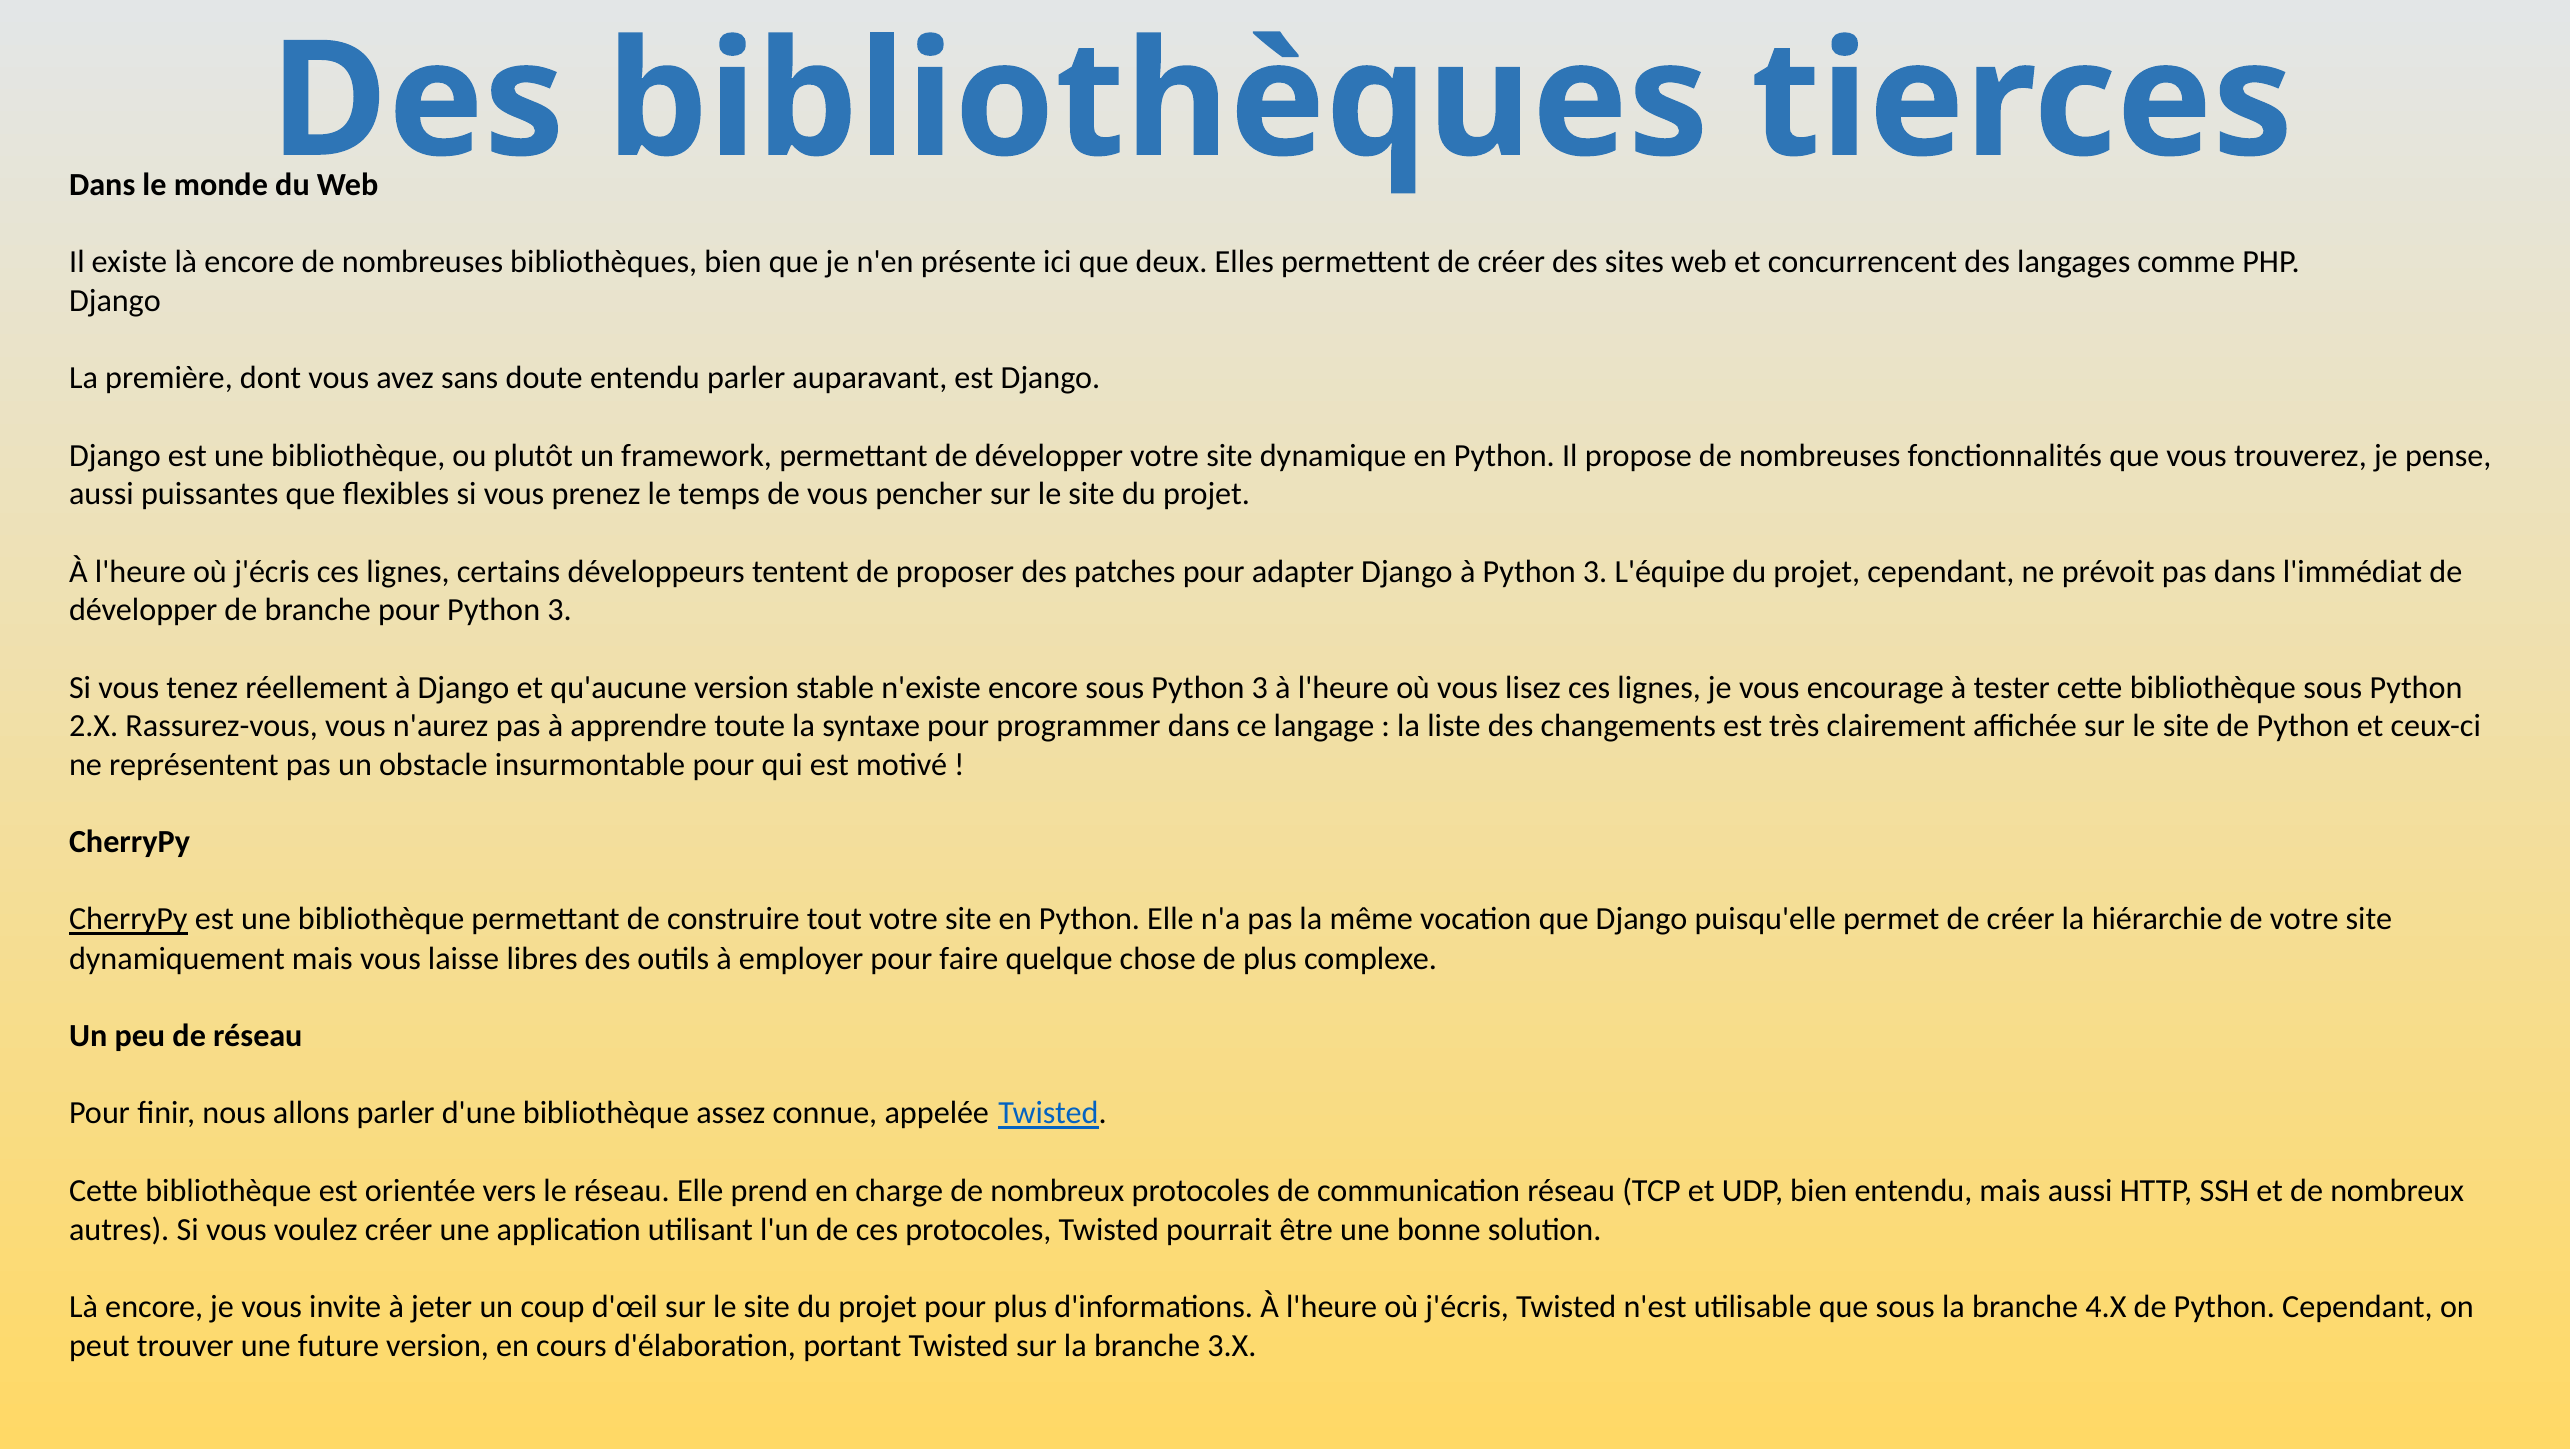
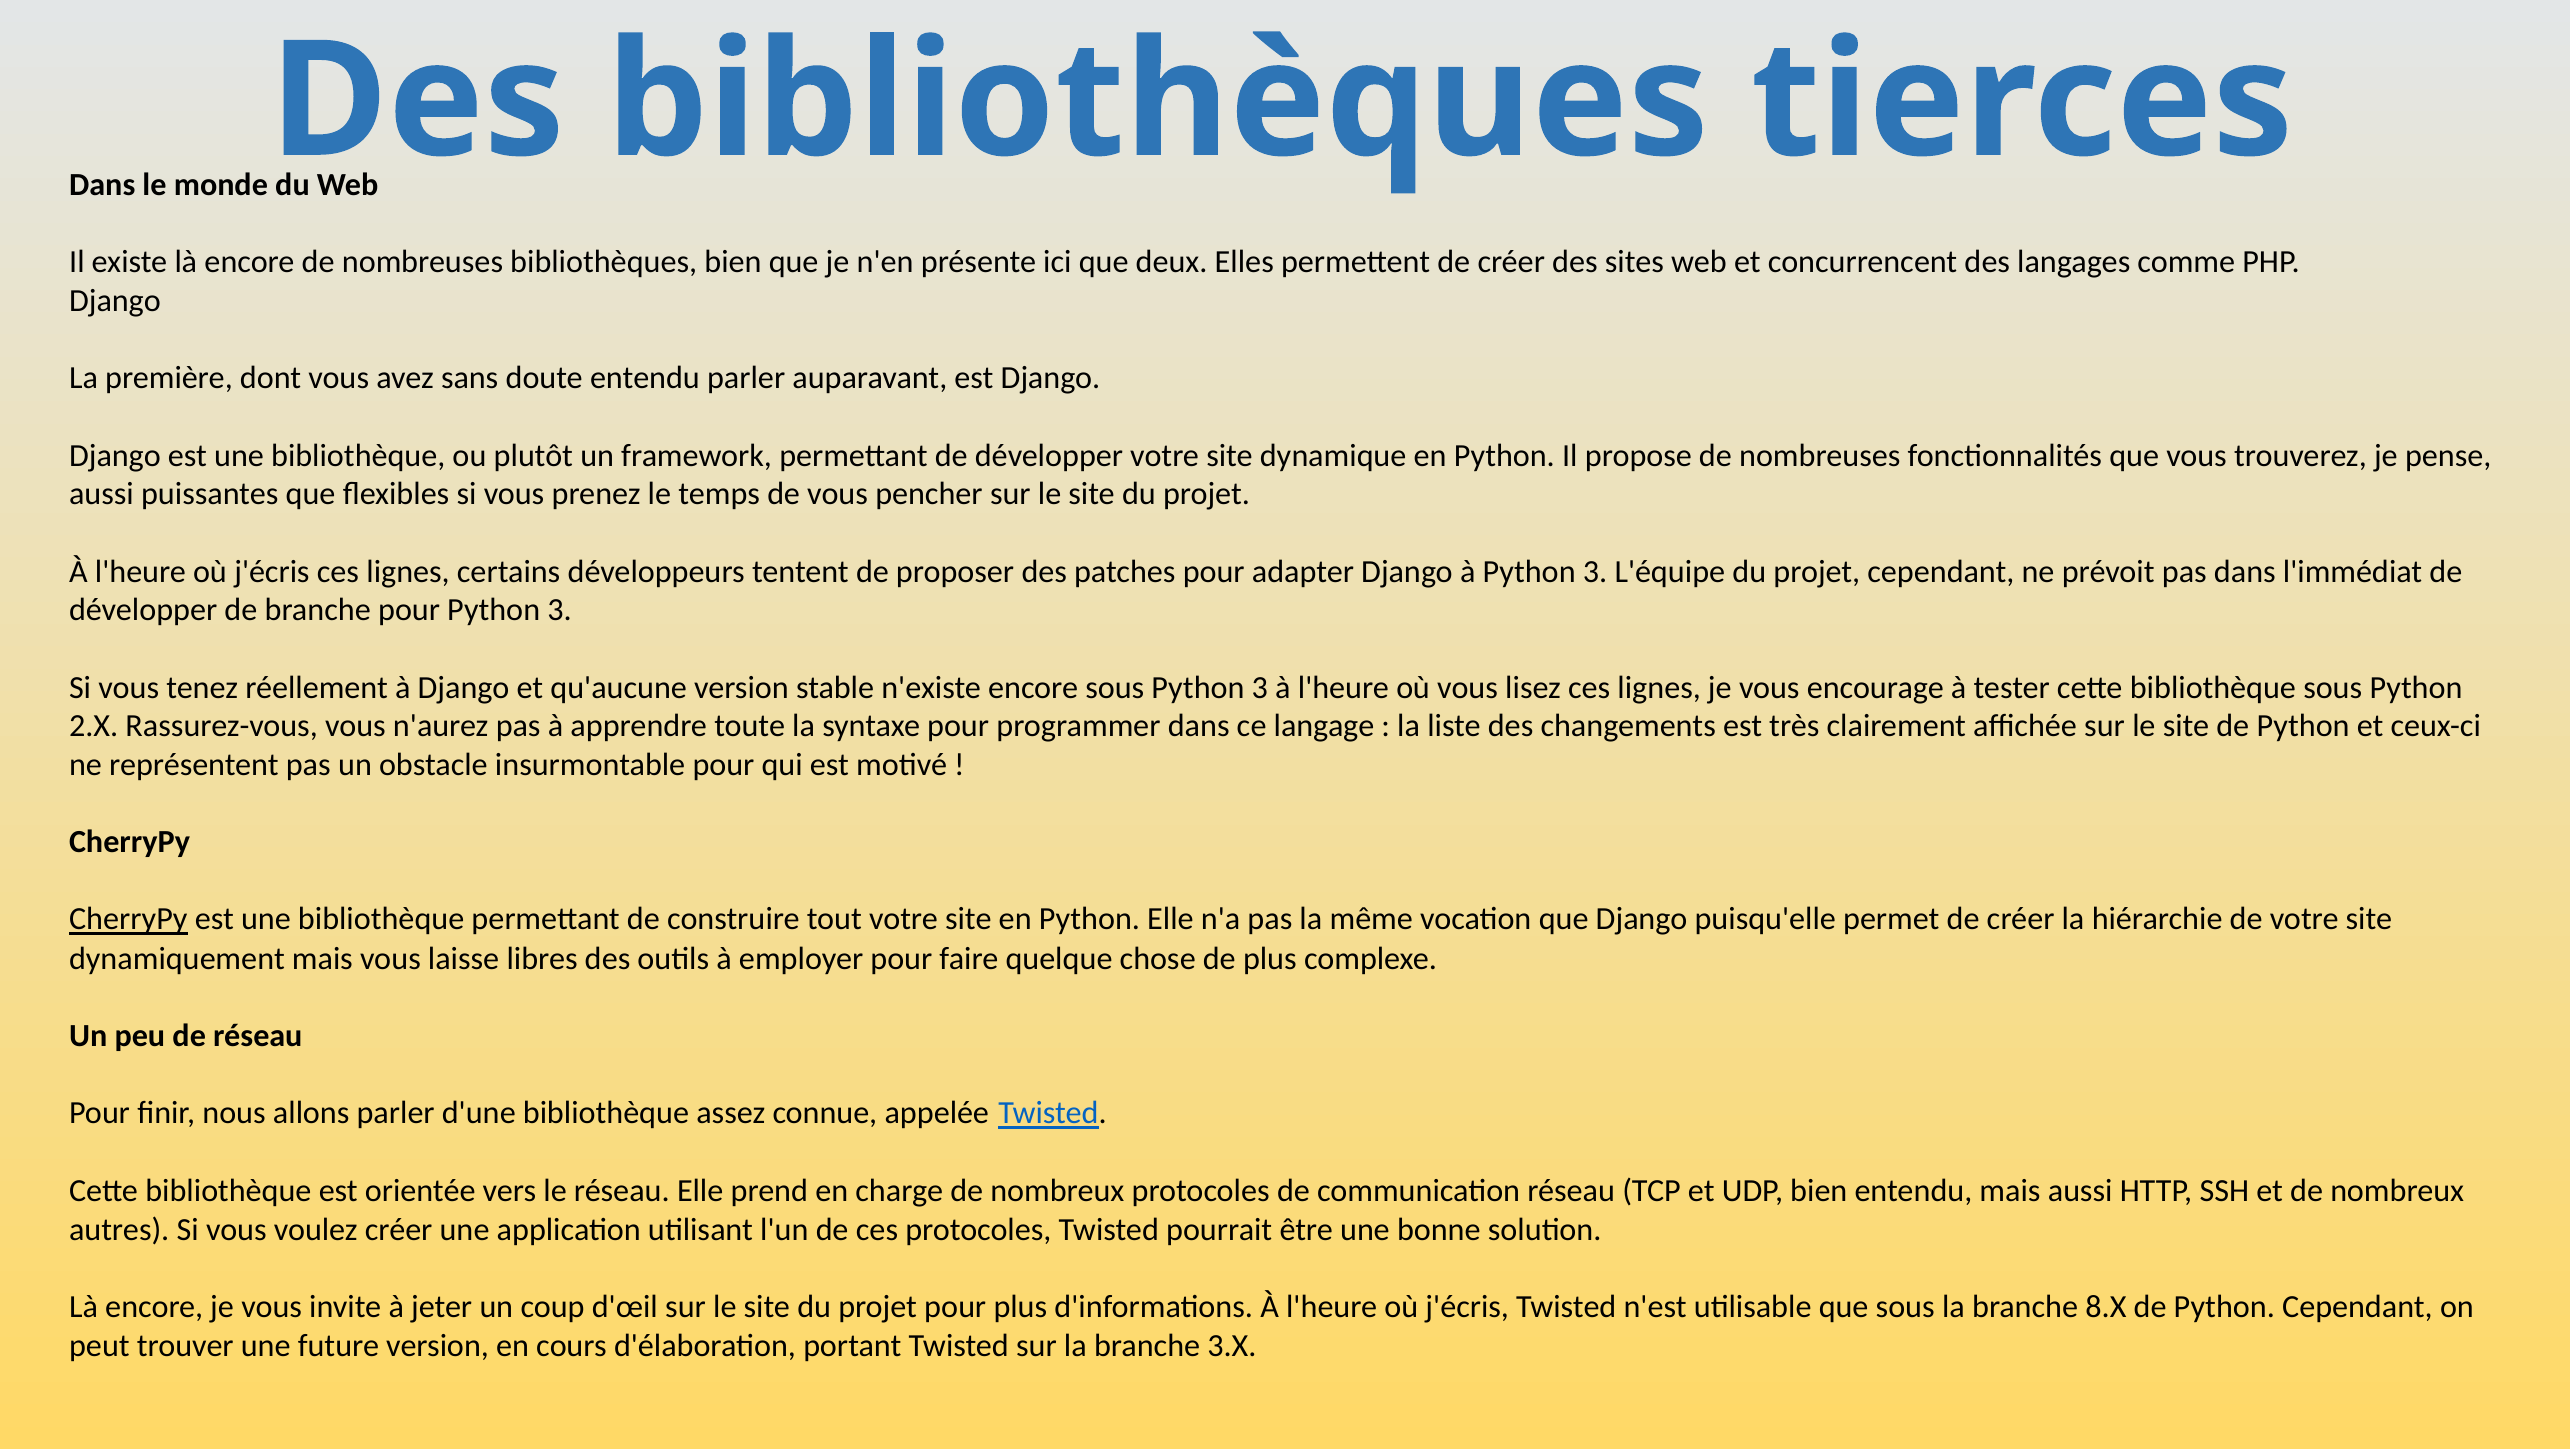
4.X: 4.X -> 8.X (2106, 1307)
